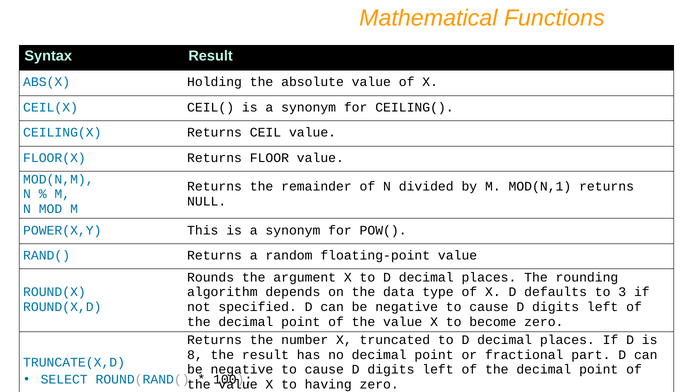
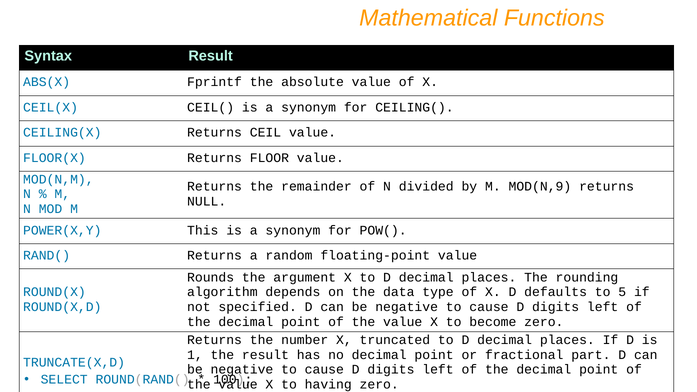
Holding: Holding -> Fprintf (215, 82)
MOD(N,1: MOD(N,1 -> MOD(N,9 (540, 187)
3: 3 -> 5 (622, 292)
8: 8 -> 1 (195, 355)
